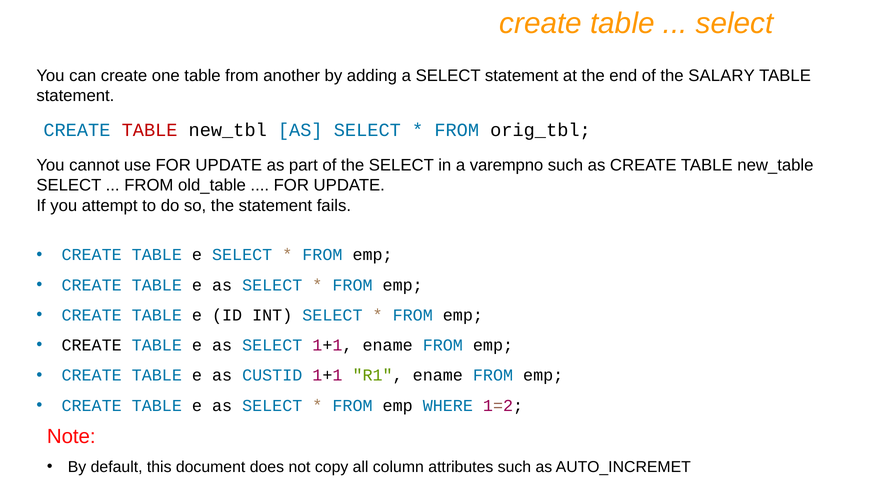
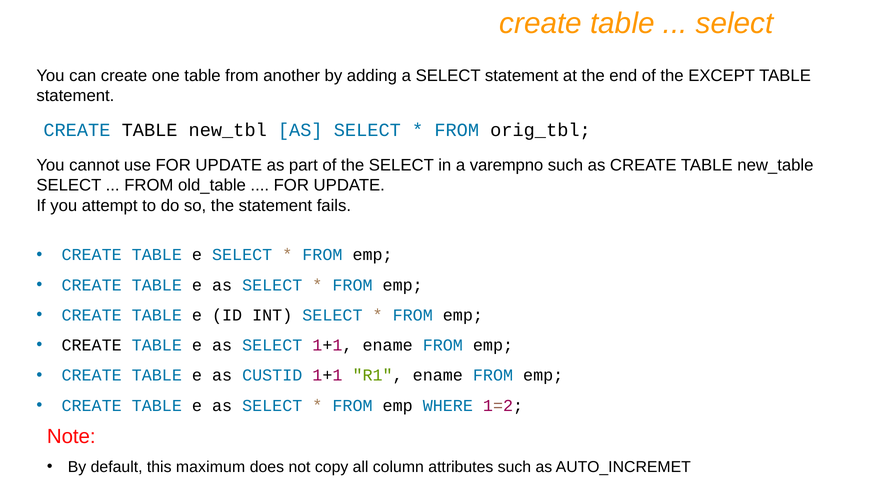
SALARY: SALARY -> EXCEPT (722, 76)
TABLE colour: red -> black (150, 130)
document: document -> maximum (211, 467)
